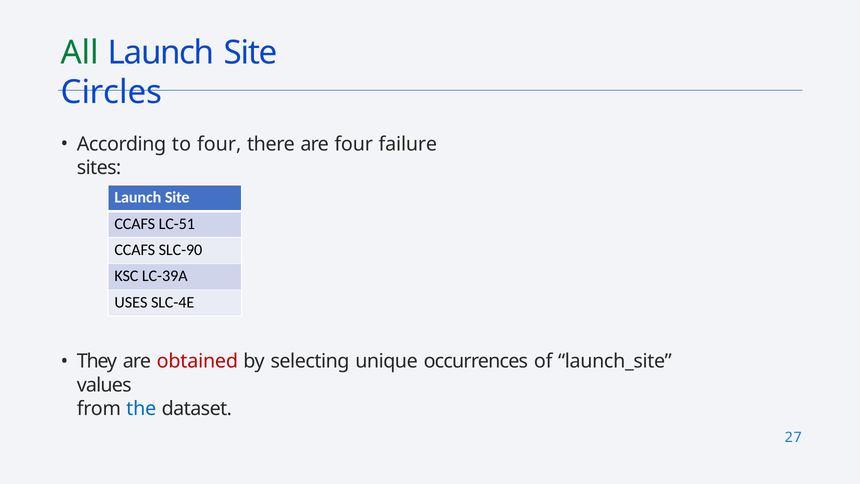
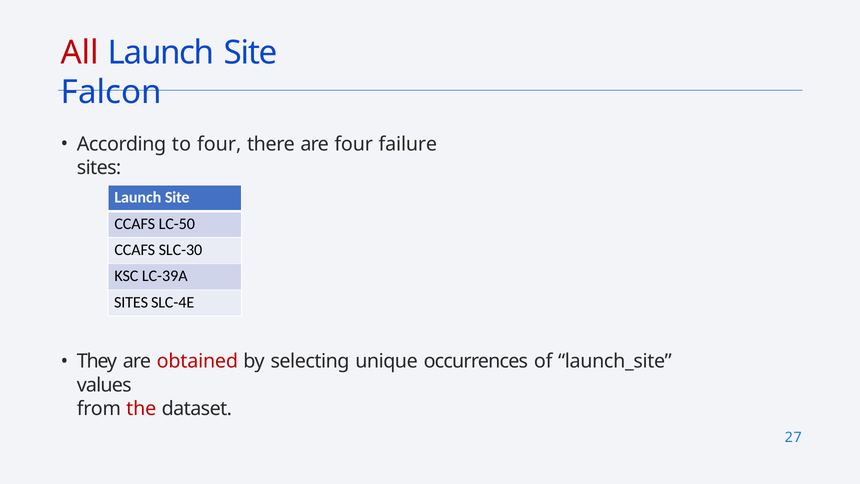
All colour: green -> red (80, 53)
Circles: Circles -> Falcon (111, 92)
LC-51: LC-51 -> LC-50 (177, 224)
SLC-90: SLC-90 -> SLC-30 (180, 250)
USES: USES -> SITES (131, 302)
the colour: blue -> red (141, 409)
